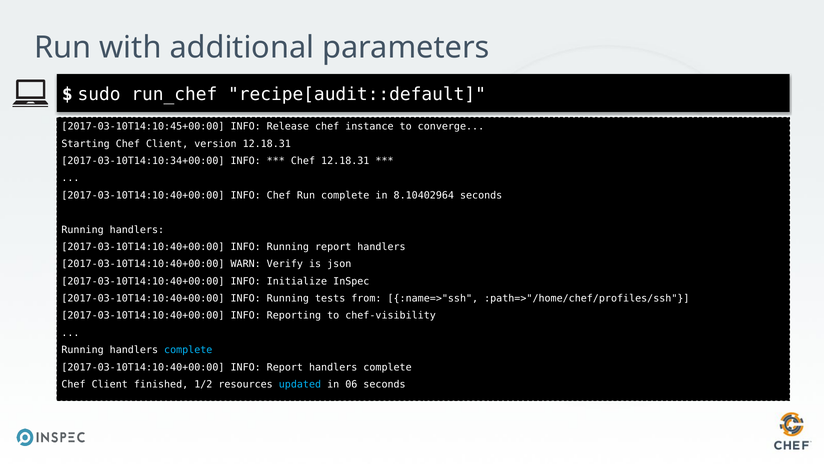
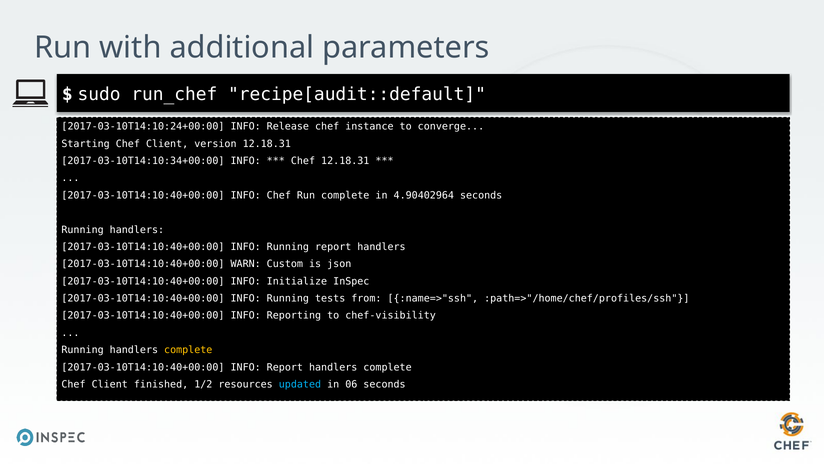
2017-03-10T14:10:45+00:00: 2017-03-10T14:10:45+00:00 -> 2017-03-10T14:10:24+00:00 (143, 126)
8.10402964: 8.10402964 -> 4.90402964 (424, 195)
Verify: Verify -> Custom (285, 264)
complete colour: light blue -> yellow (188, 350)
